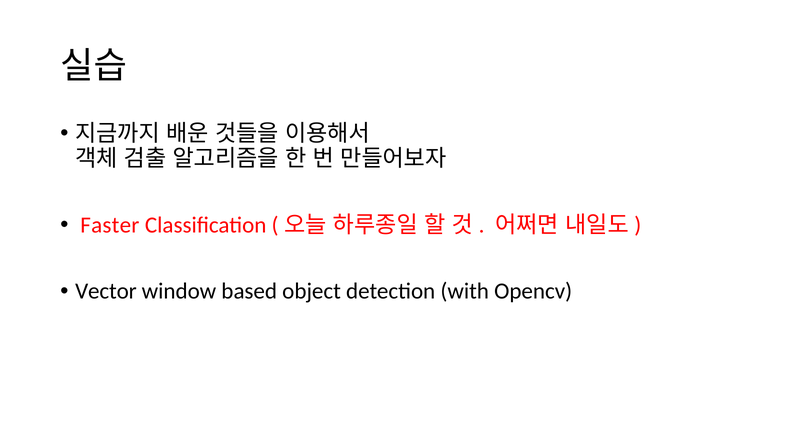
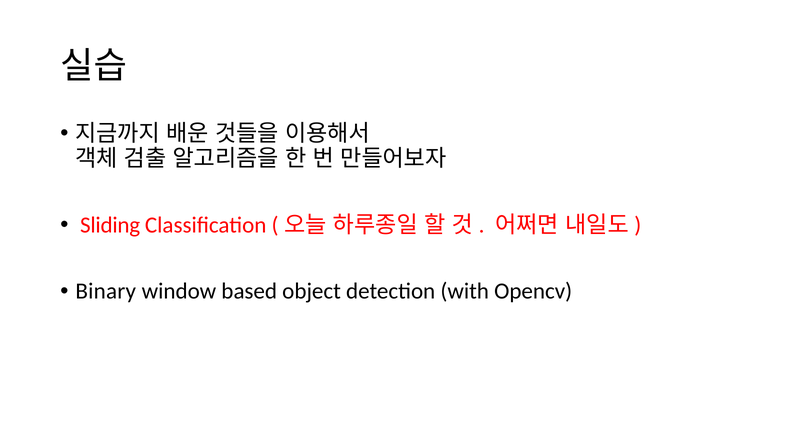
Faster: Faster -> Sliding (110, 225)
Vector: Vector -> Binary (106, 291)
